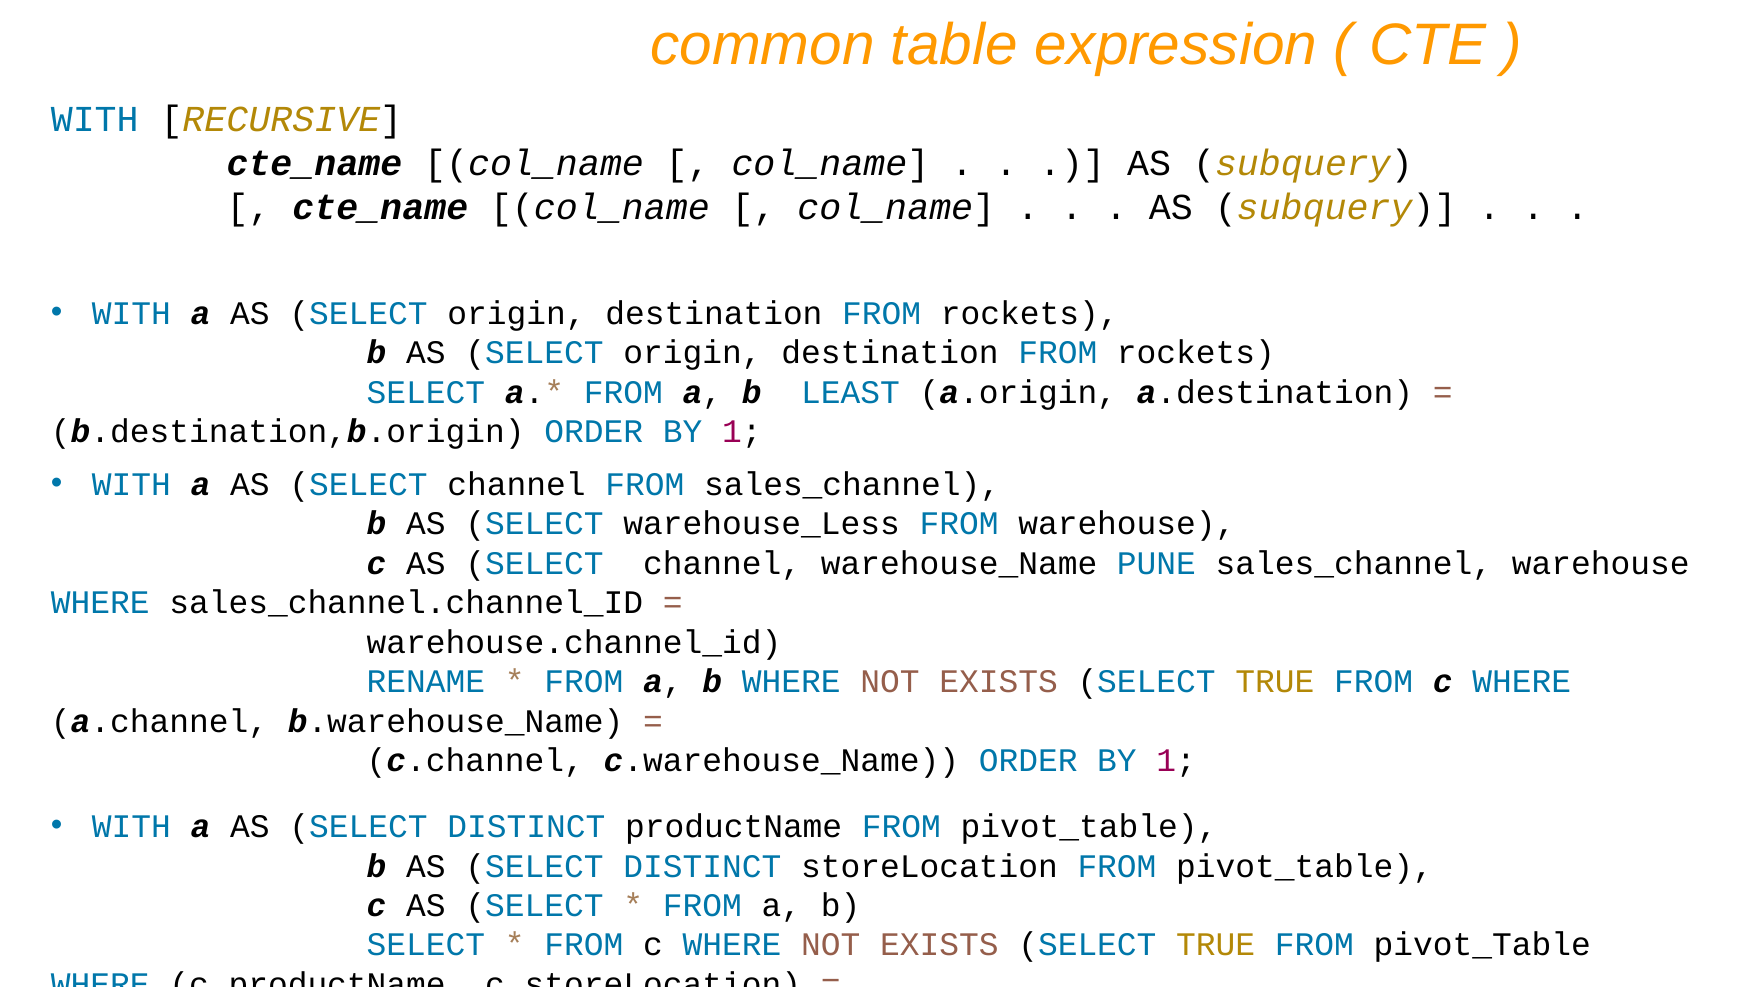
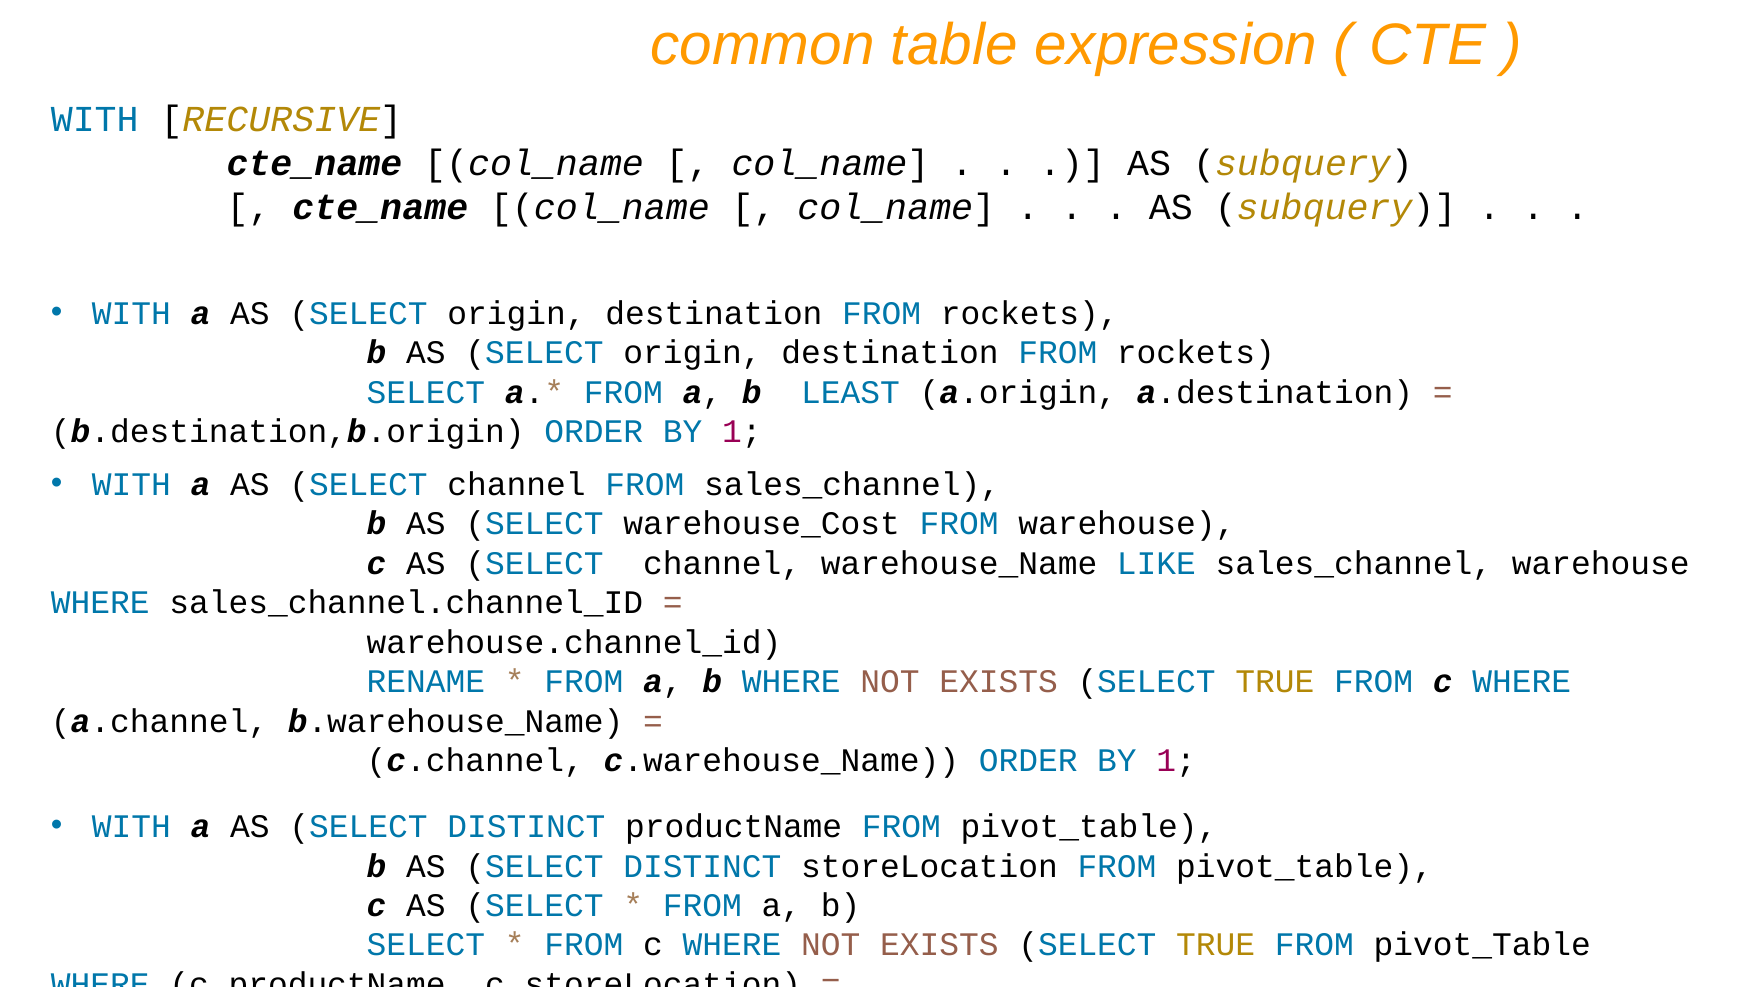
warehouse_Less: warehouse_Less -> warehouse_Cost (762, 524)
PUNE: PUNE -> LIKE (1156, 564)
